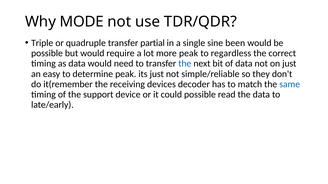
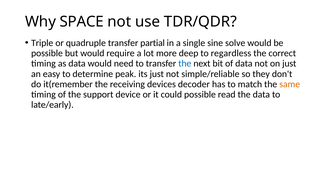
MODE: MODE -> SPACE (82, 22)
been: been -> solve (235, 43)
more peak: peak -> deep (189, 53)
same colour: blue -> orange (290, 84)
